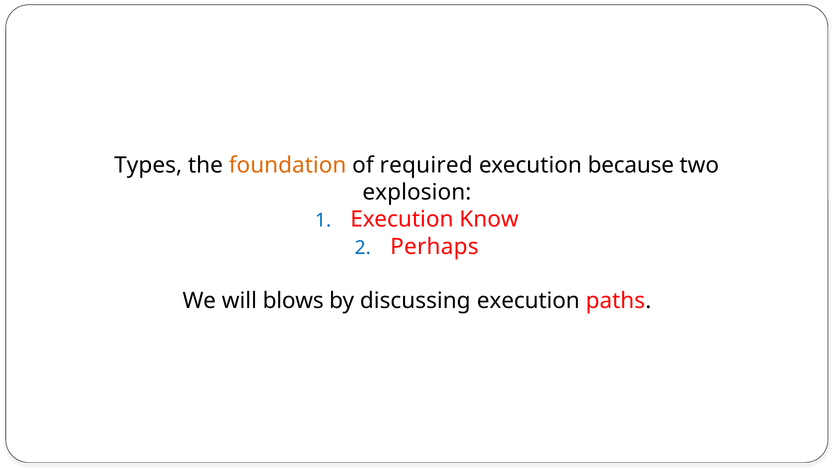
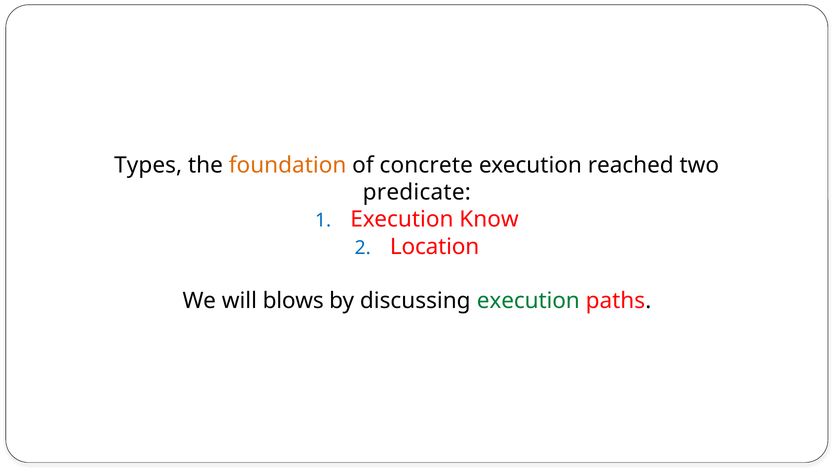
required: required -> concrete (426, 165)
because: because -> reached (631, 165)
explosion: explosion -> predicate (417, 192)
Perhaps: Perhaps -> Location (435, 247)
execution colour: black -> green (528, 301)
